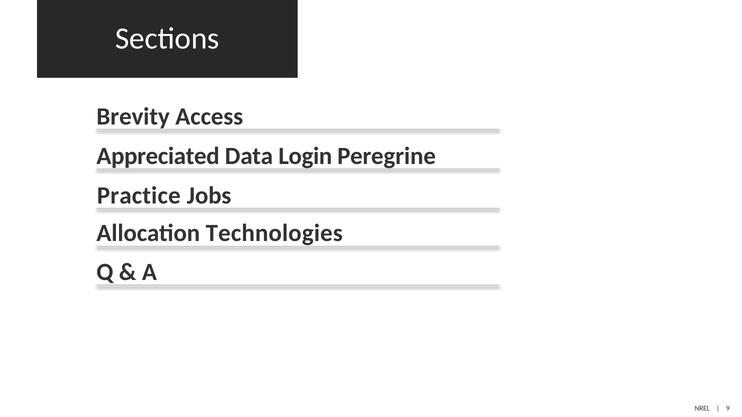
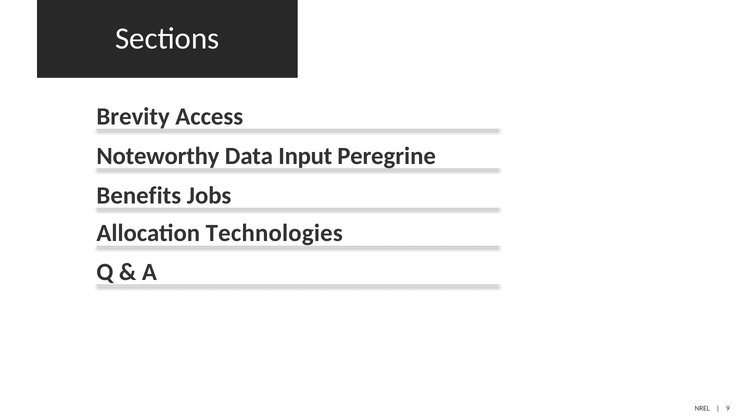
Appreciated: Appreciated -> Noteworthy (158, 156)
Login: Login -> Input (305, 156)
Practice: Practice -> Benefits (139, 196)
